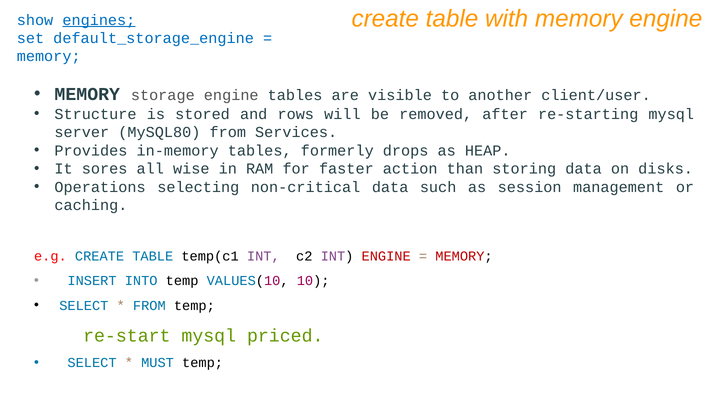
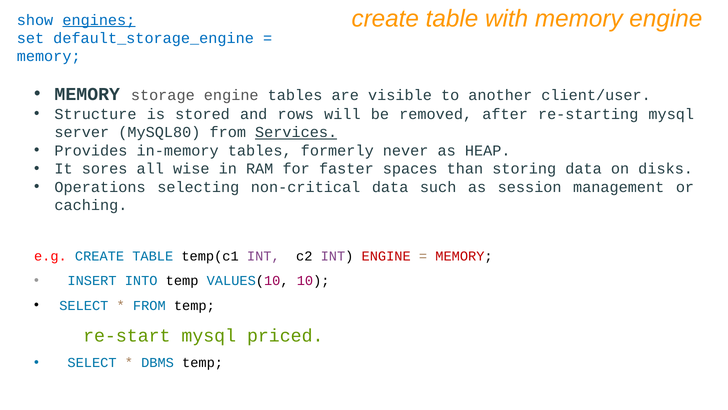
Services underline: none -> present (296, 132)
drops: drops -> never (406, 151)
action: action -> spaces (410, 169)
MUST: MUST -> DBMS (158, 362)
